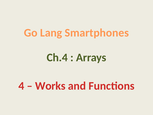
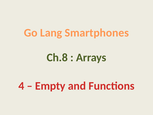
Ch.4: Ch.4 -> Ch.8 (57, 57)
Works: Works -> Empty (50, 86)
